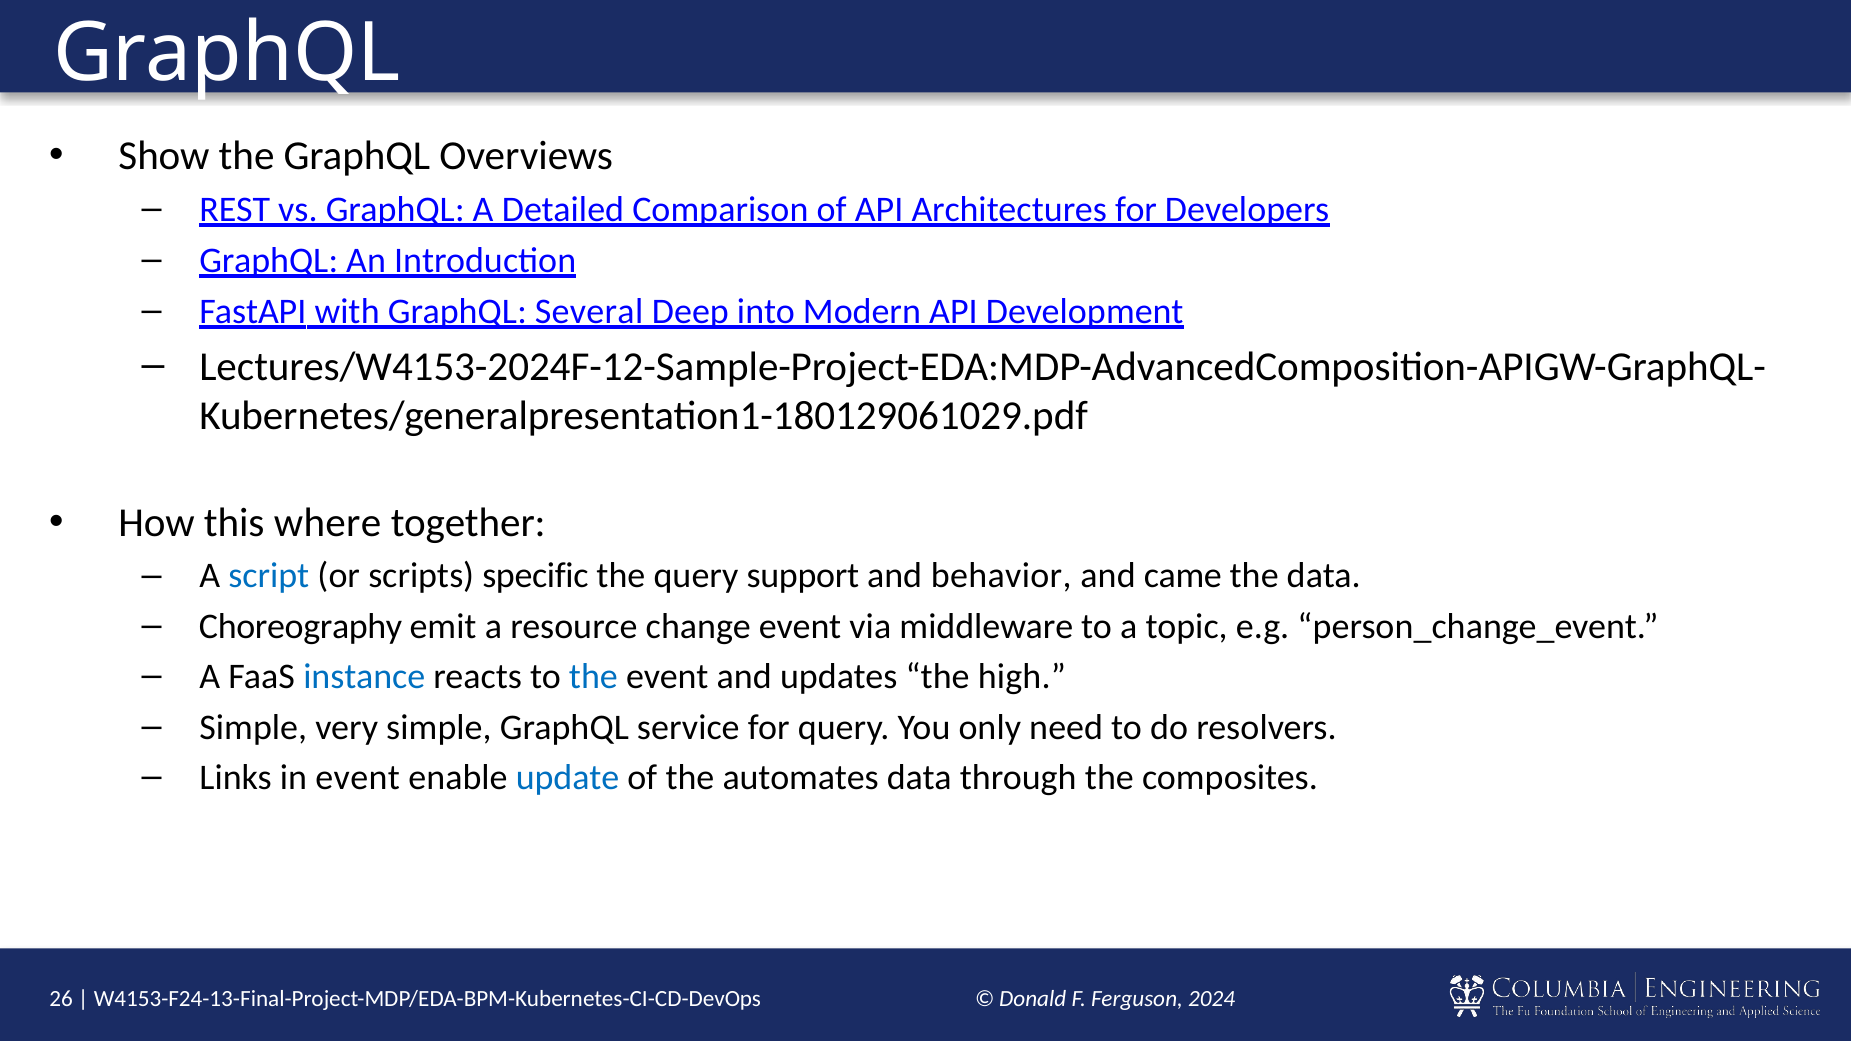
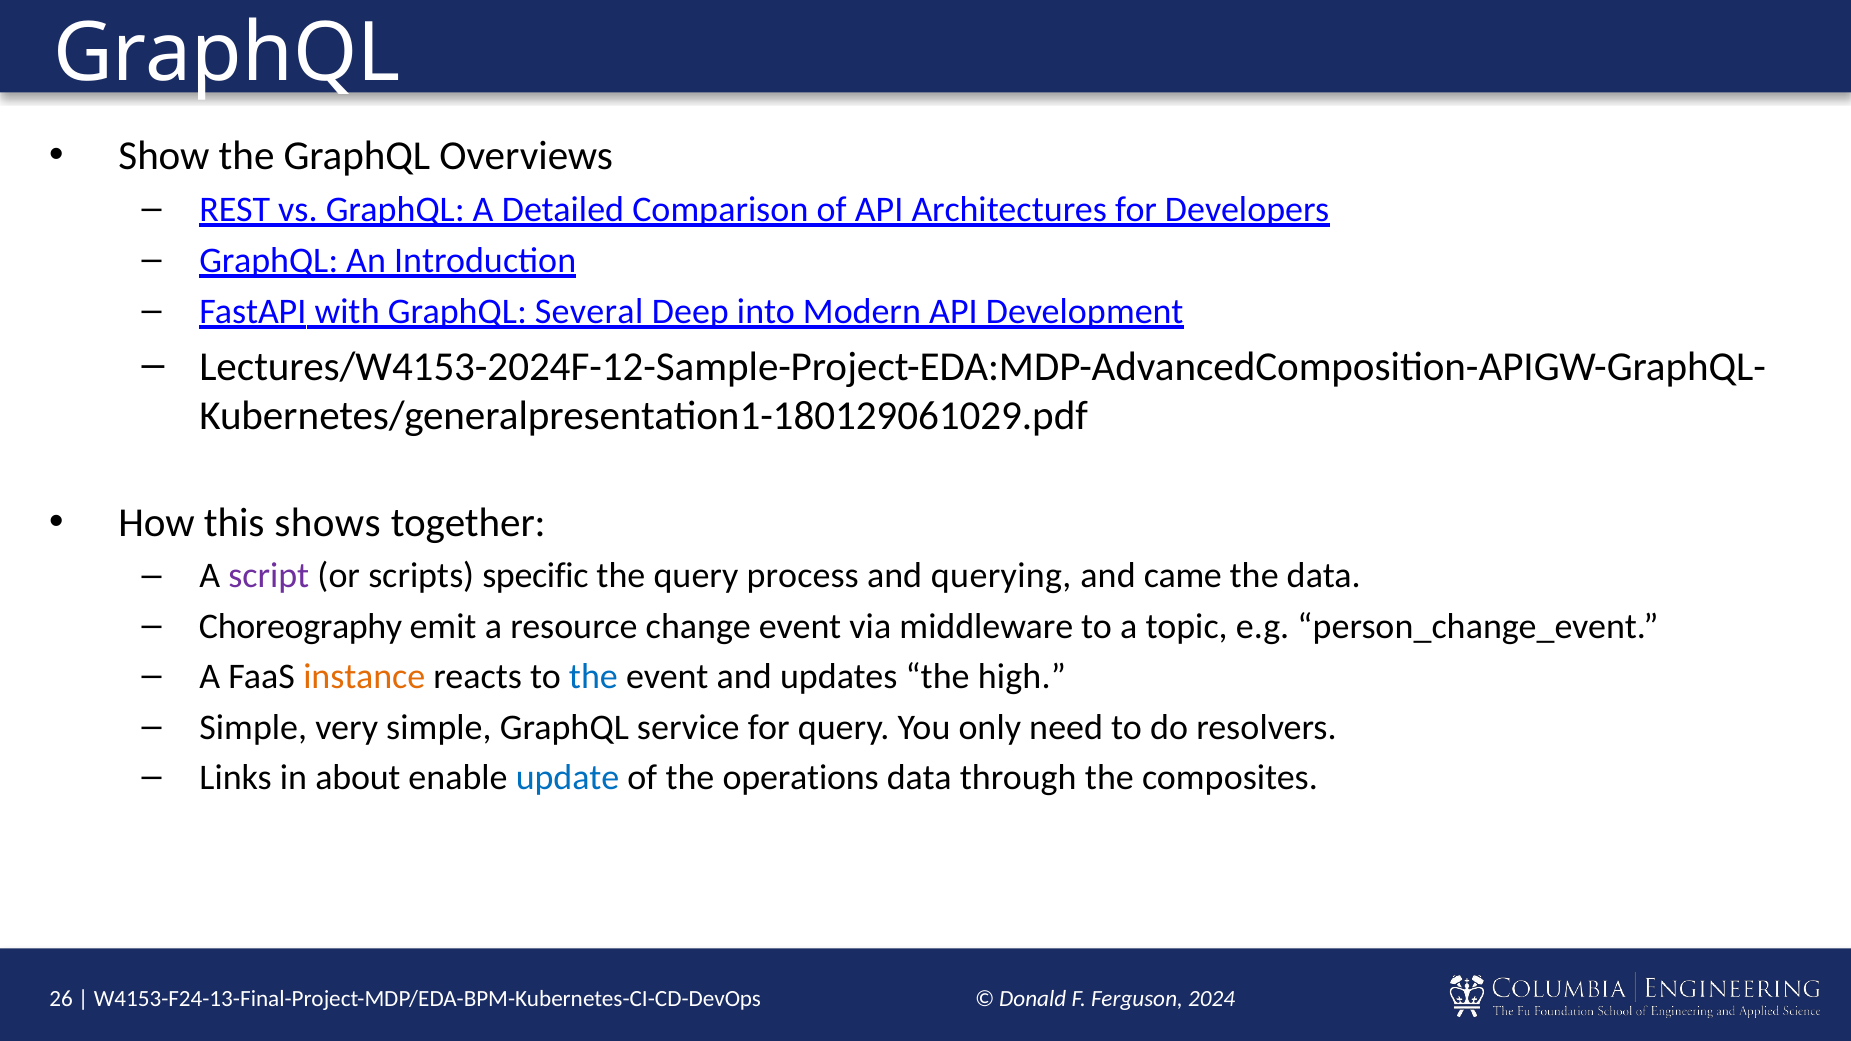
where: where -> shows (328, 523)
script colour: blue -> purple (269, 576)
support: support -> process (803, 576)
behavior: behavior -> querying (1001, 576)
instance colour: blue -> orange (364, 677)
in event: event -> about (358, 778)
automates: automates -> operations (801, 778)
